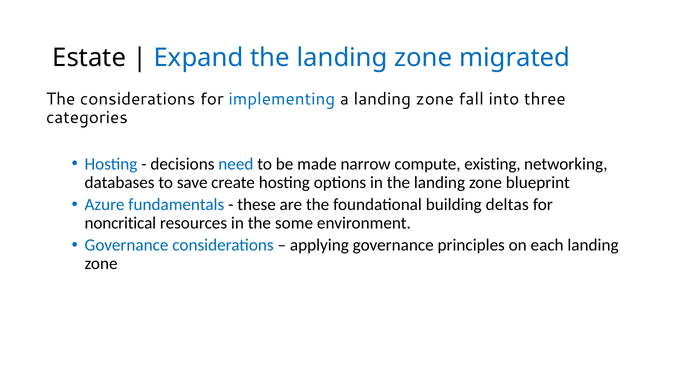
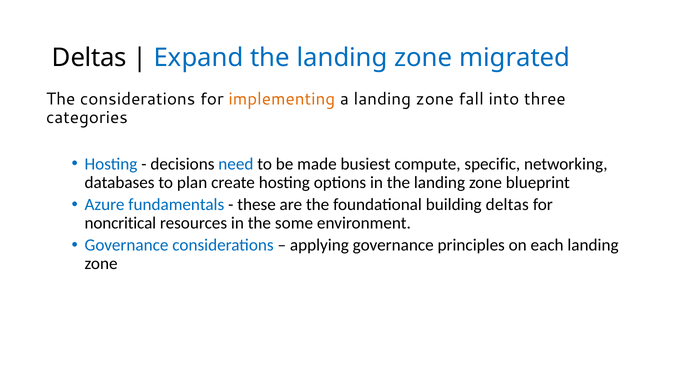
Estate: Estate -> Deltas (89, 58)
implementing colour: blue -> orange (282, 99)
narrow: narrow -> busiest (366, 164)
existing: existing -> specific (492, 164)
save: save -> plan (192, 182)
